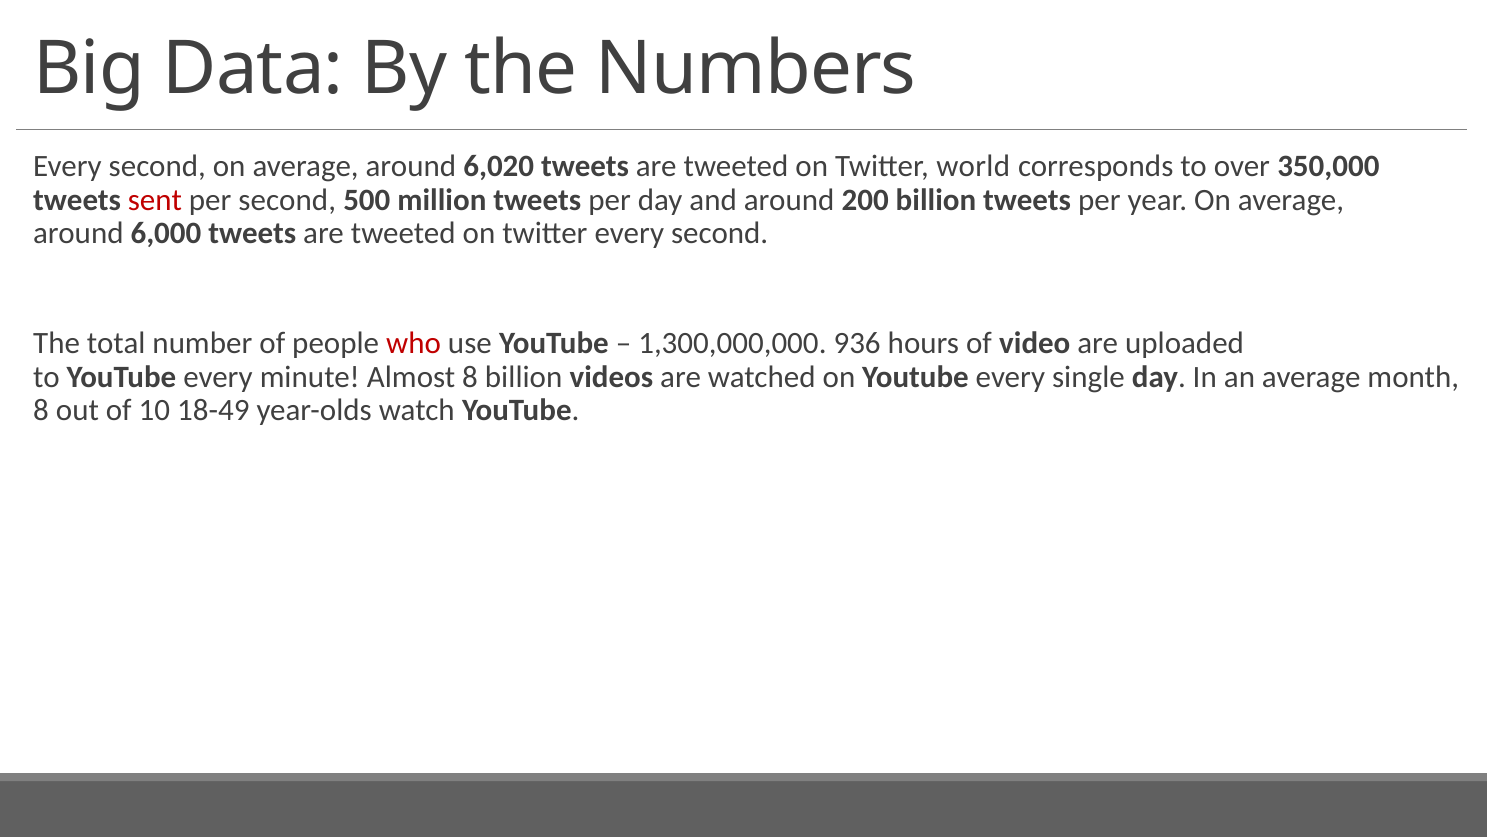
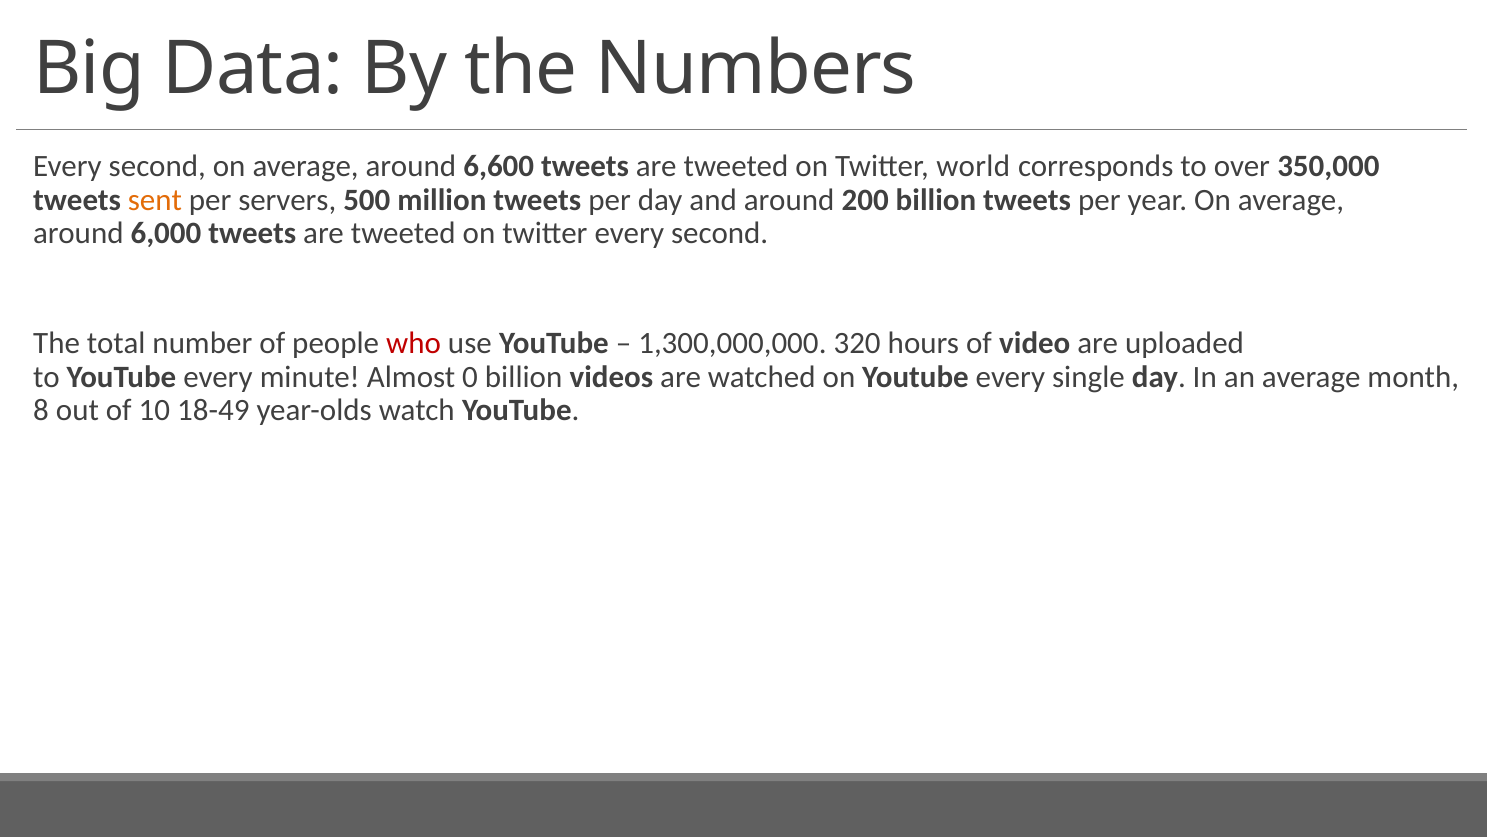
6,020: 6,020 -> 6,600 (499, 166)
sent colour: red -> orange (155, 200)
per second: second -> servers (287, 200)
936: 936 -> 320 (857, 343)
Almost 8: 8 -> 0 (470, 377)
